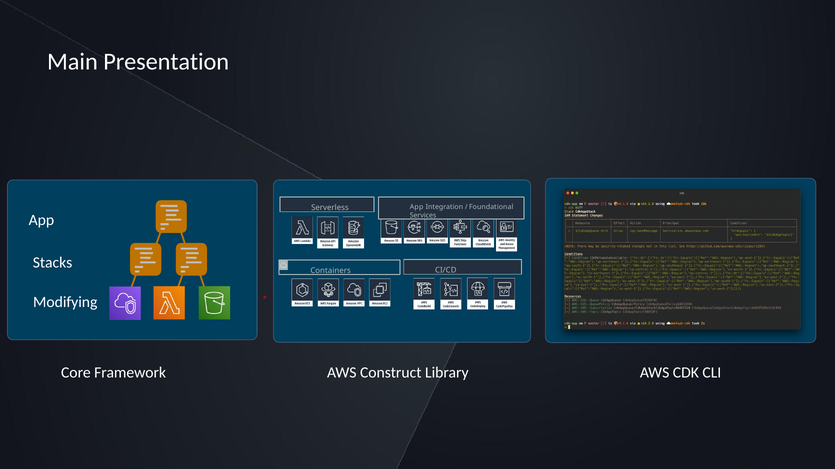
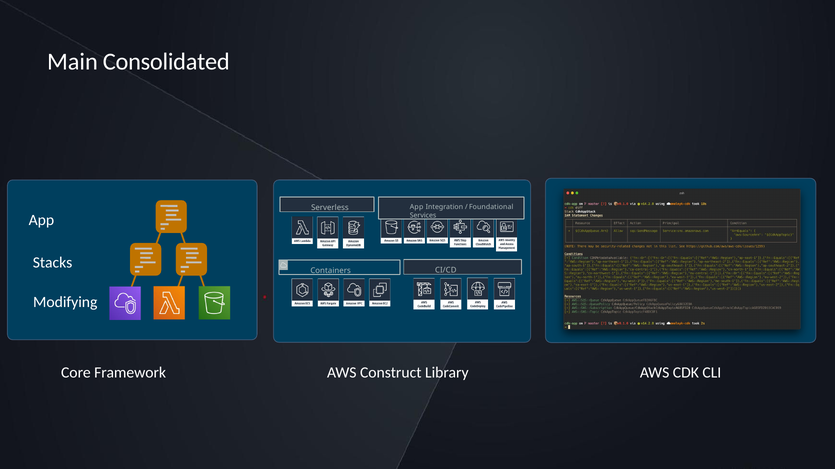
Presentation: Presentation -> Consolidated (166, 62)
